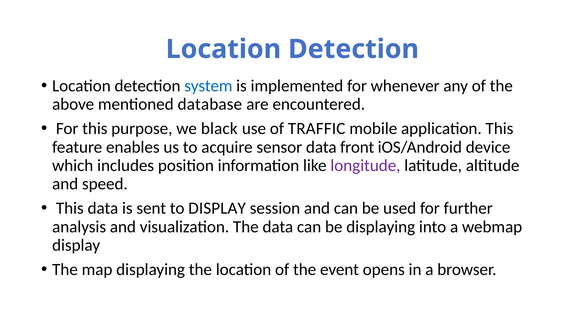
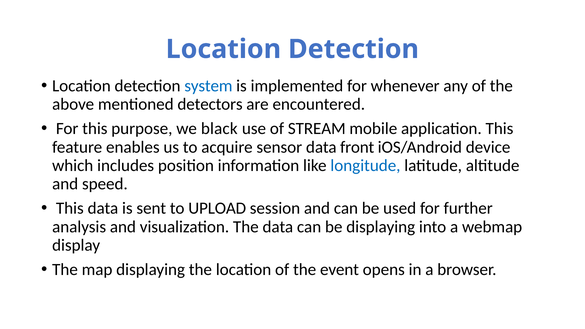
database: database -> detectors (210, 104)
TRAFFIC: TRAFFIC -> STREAM (317, 129)
longitude colour: purple -> blue (365, 165)
to DISPLAY: DISPLAY -> UPLOAD (217, 208)
